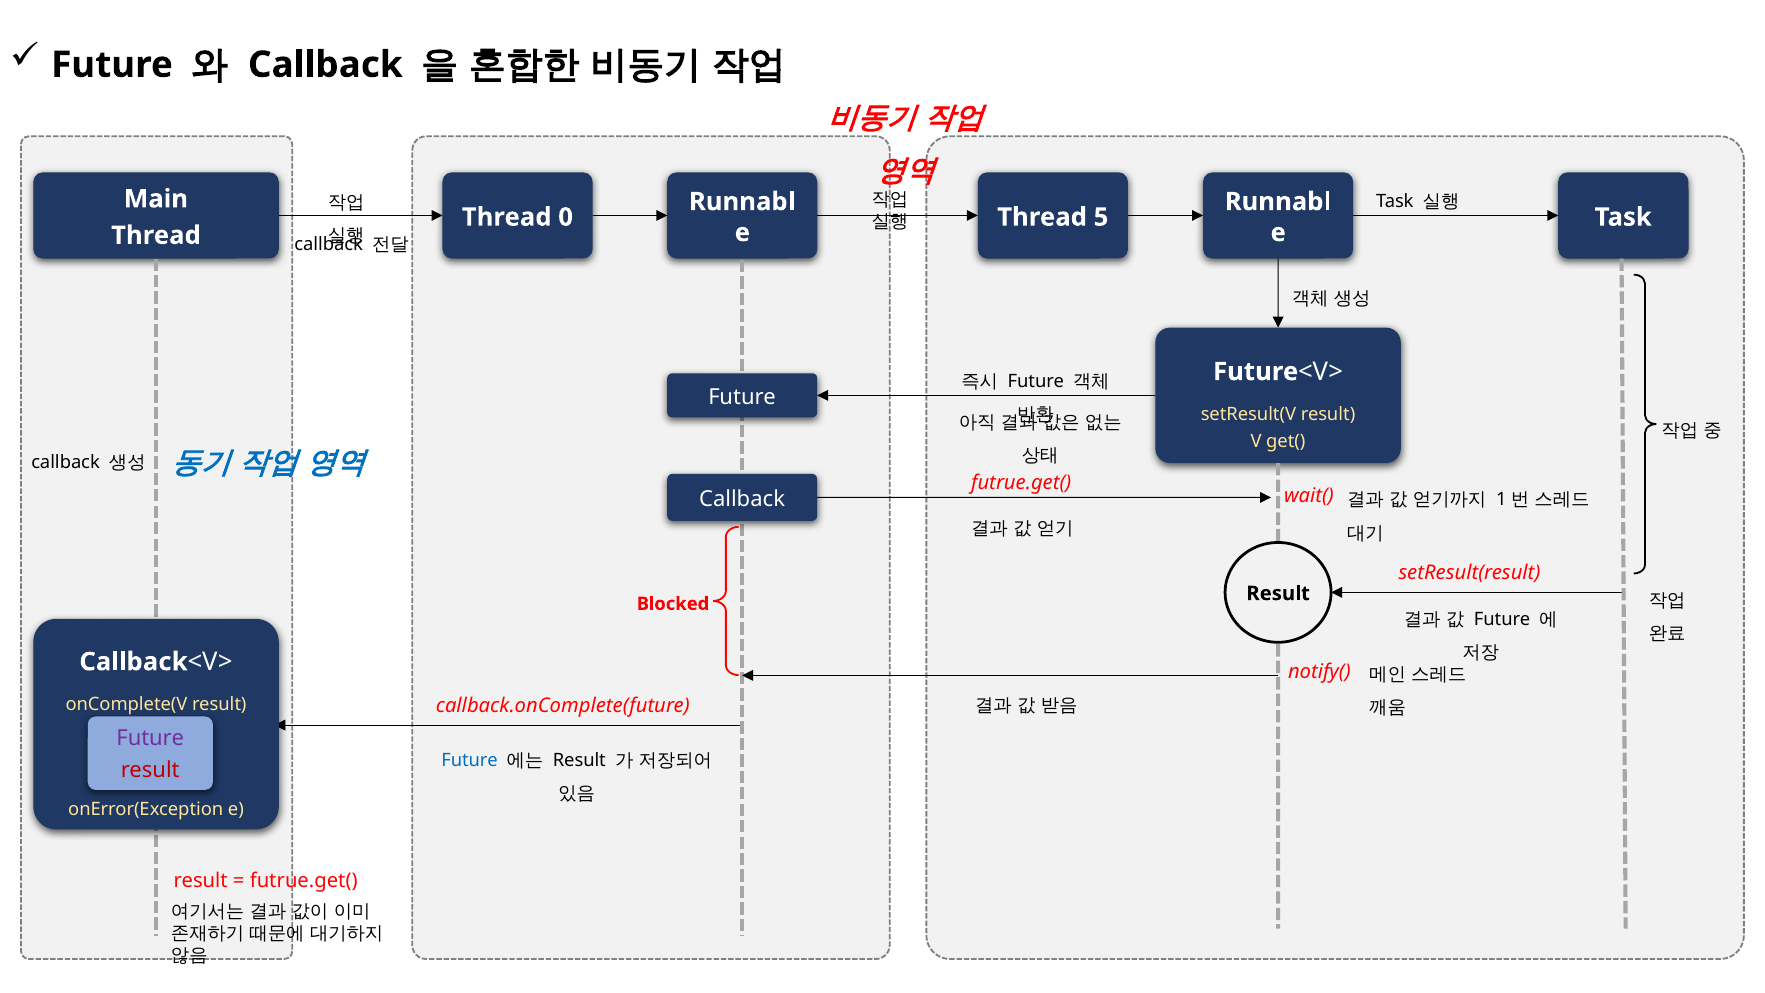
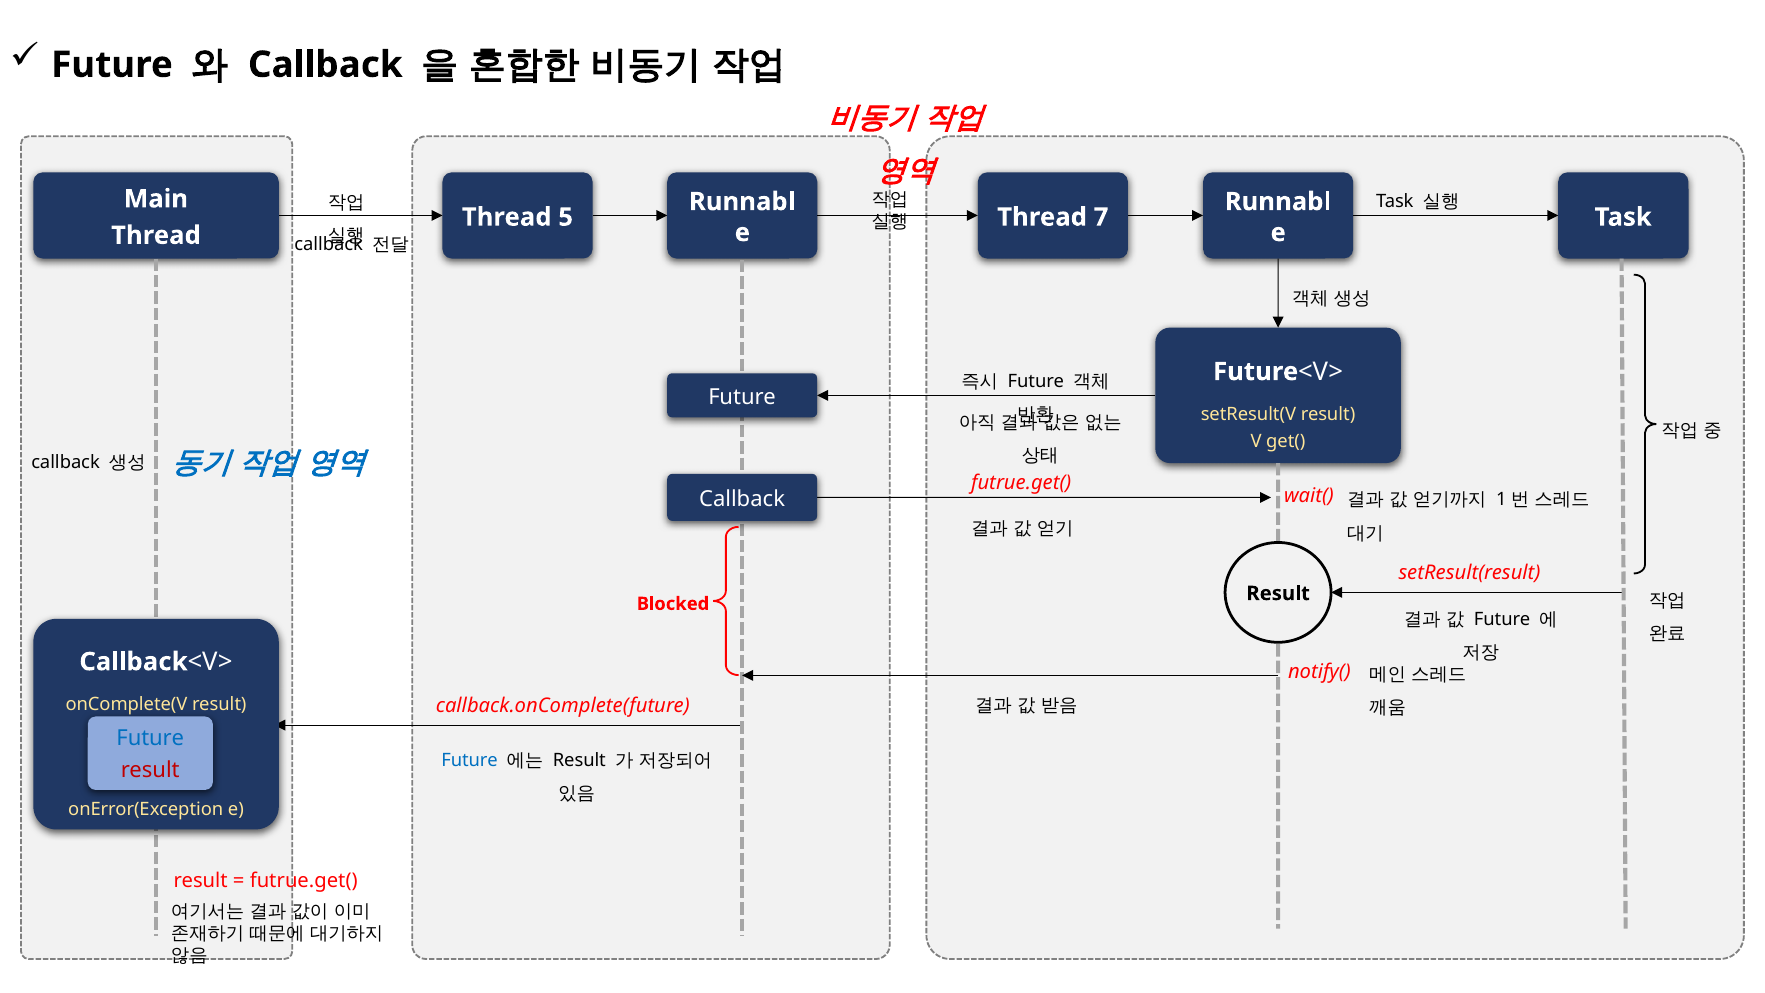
0: 0 -> 5 (566, 217)
5: 5 -> 7 (1101, 217)
Future colour: purple -> blue (150, 739)
